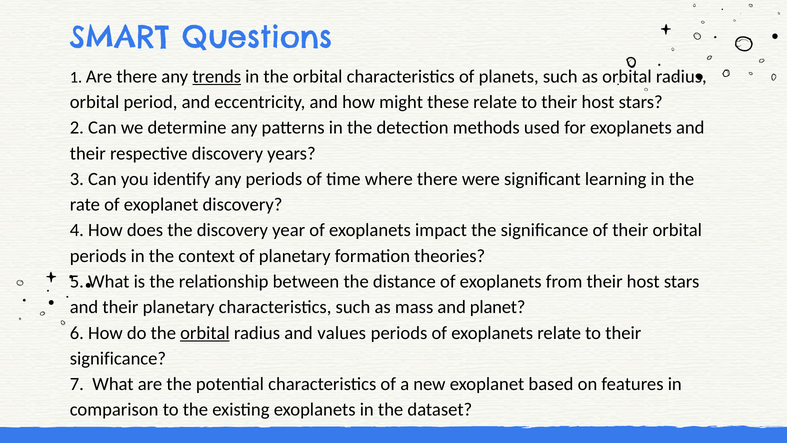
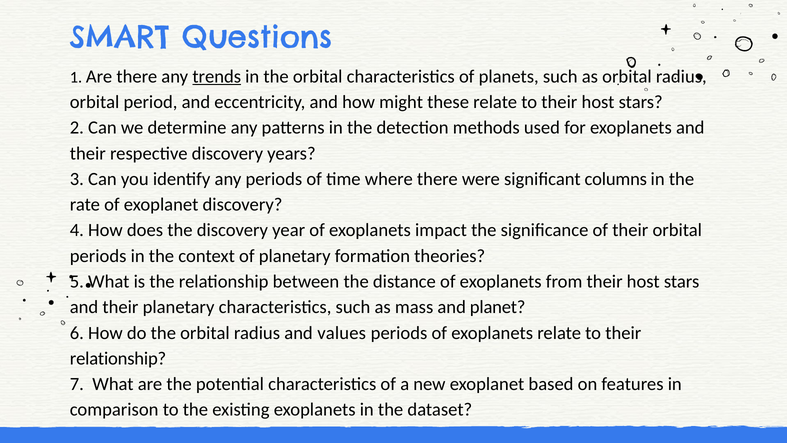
learning: learning -> columns (616, 179)
orbital underline: present -> none (205, 333)
significance: significance -> relationship (118, 358)
